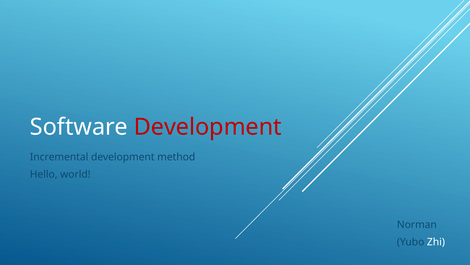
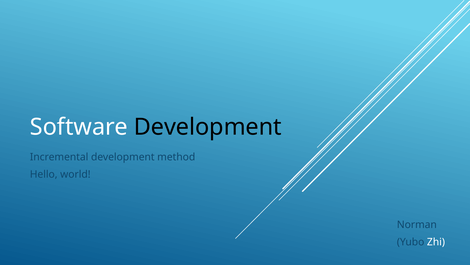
Development colour: red -> black (208, 127)
